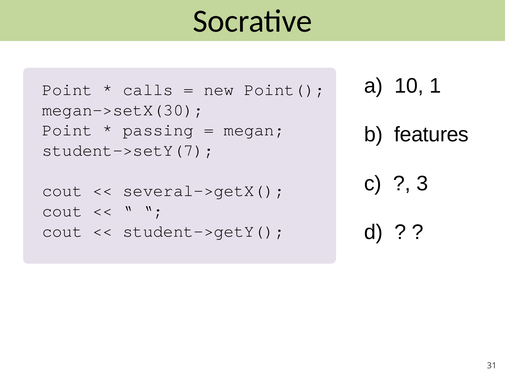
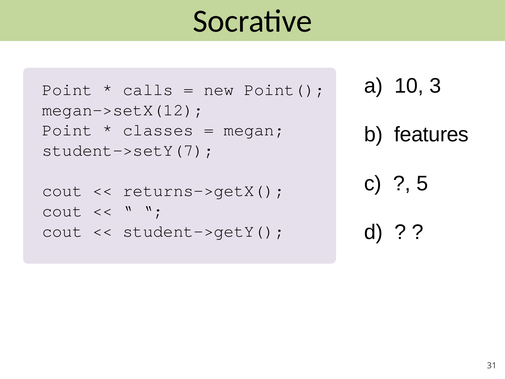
1: 1 -> 3 (435, 86)
megan->setX(30: megan->setX(30 -> megan->setX(12 (123, 110)
passing: passing -> classes (158, 130)
3: 3 -> 5 (422, 183)
several->getX(: several->getX( -> returns->getX( (204, 191)
